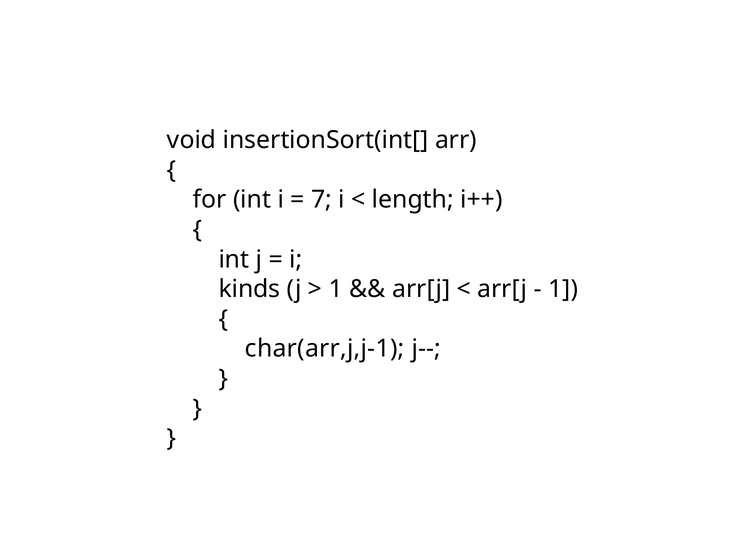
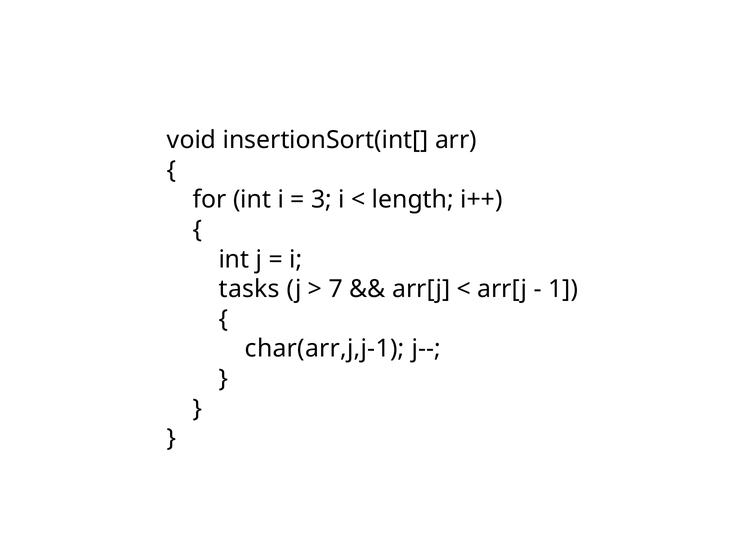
7: 7 -> 3 (322, 200)
kinds: kinds -> tasks (249, 289)
1: 1 -> 7 (336, 289)
